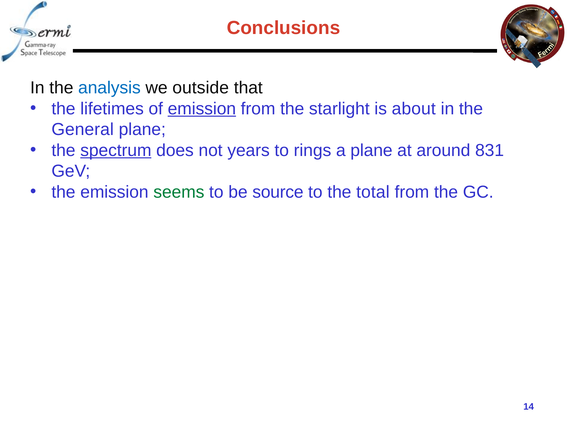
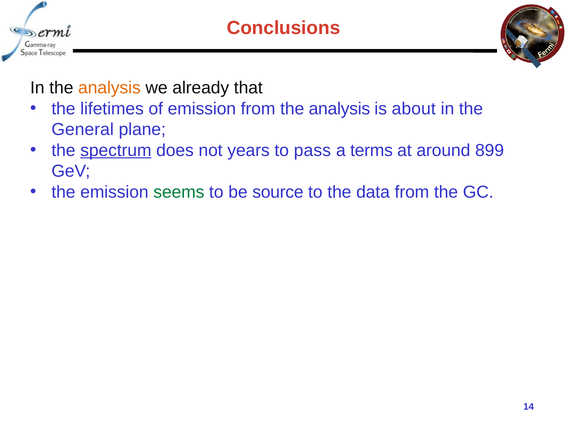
analysis colour: blue -> orange (109, 88)
outside: outside -> already (201, 88)
emission underline: present -> none (202, 109)
from the starlight: starlight -> analysis (339, 109)
rings: rings -> pass (312, 150)
a plane: plane -> terms (372, 150)
831: 831 -> 899 (490, 150)
total: total -> data (373, 192)
